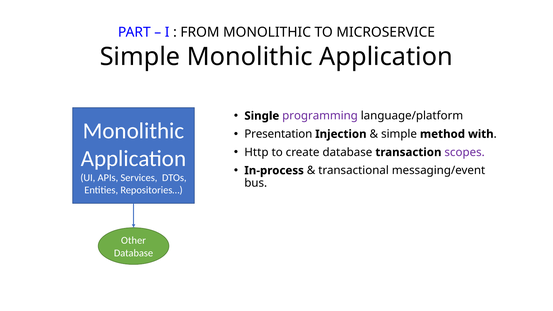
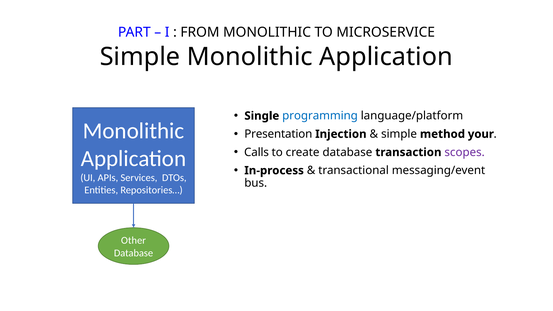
programming colour: purple -> blue (320, 116)
with: with -> your (481, 134)
Http: Http -> Calls (257, 152)
